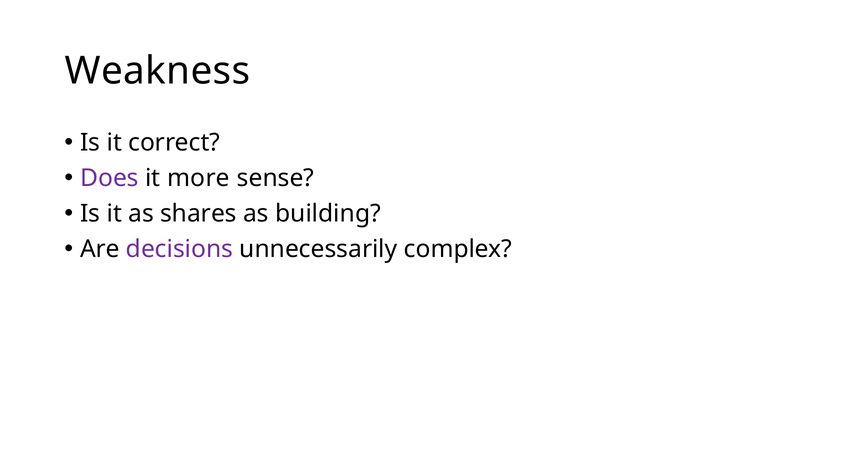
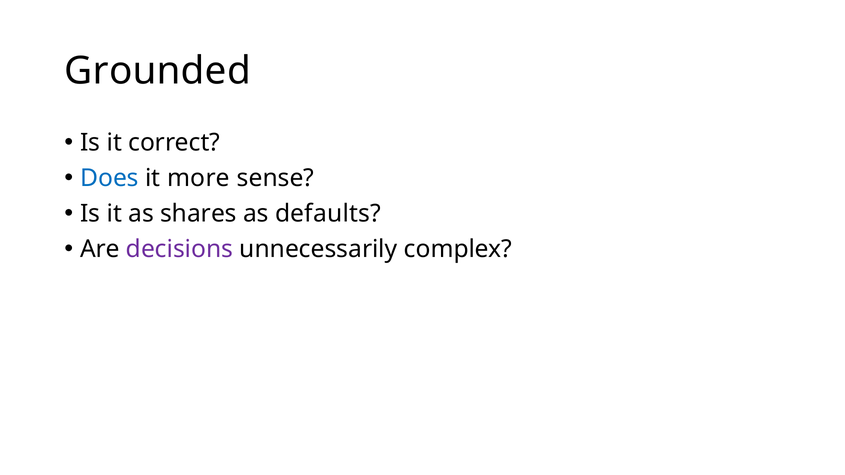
Weakness: Weakness -> Grounded (158, 71)
Does colour: purple -> blue (110, 178)
building: building -> defaults (328, 214)
